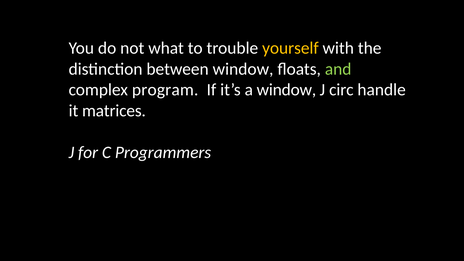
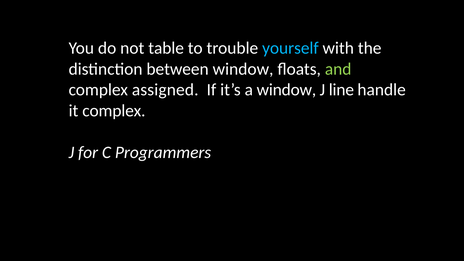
what: what -> table (166, 48)
yourself colour: yellow -> light blue (290, 48)
program: program -> assigned (165, 90)
circ: circ -> line (341, 90)
it matrices: matrices -> complex (114, 111)
